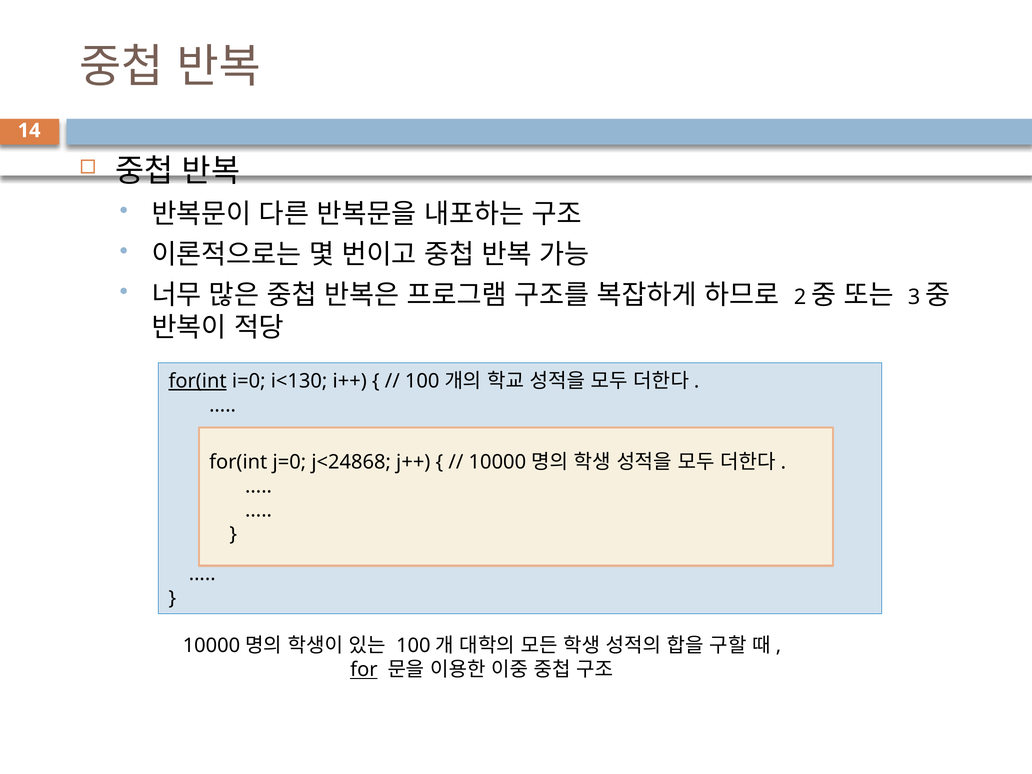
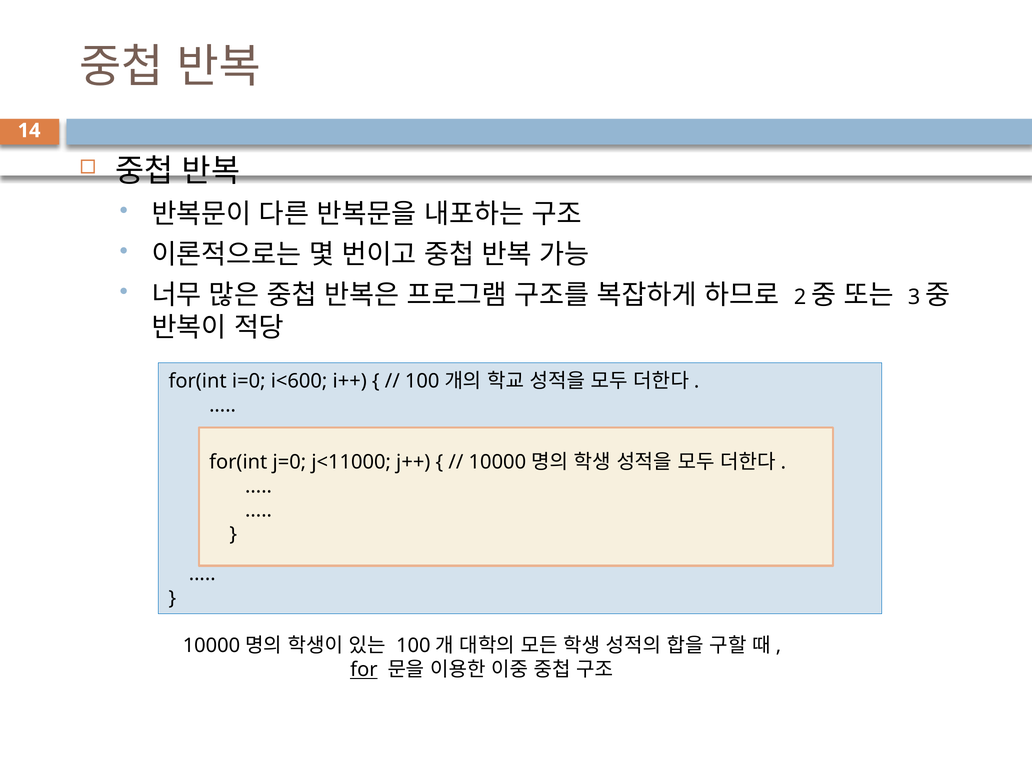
for(int underline: present -> none (198, 381)
i<130: i<130 -> i<600 (299, 381)
j<24868: j<24868 -> j<11000 (351, 462)
